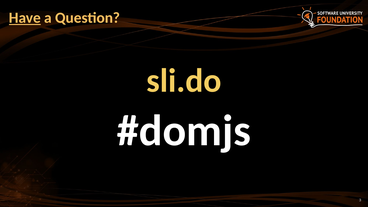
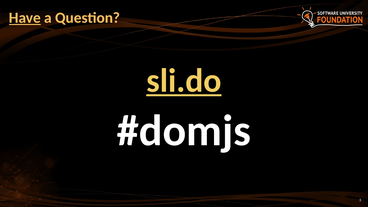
sli.do underline: none -> present (184, 81)
